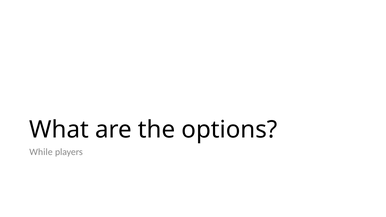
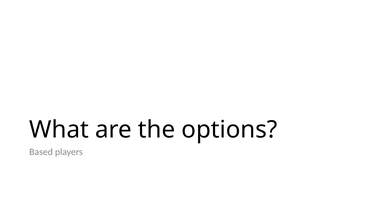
While: While -> Based (41, 152)
